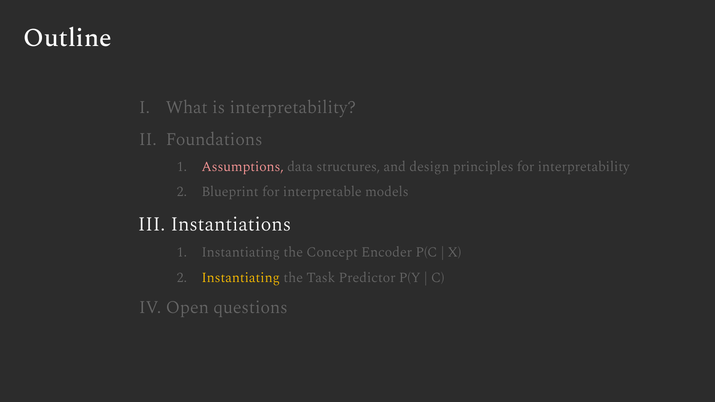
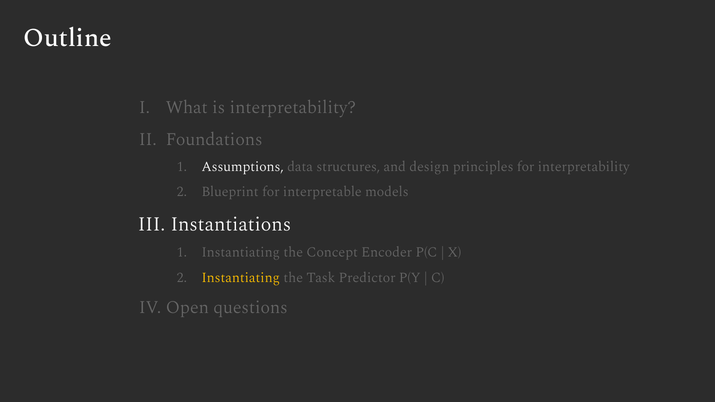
Assumptions colour: pink -> white (243, 167)
